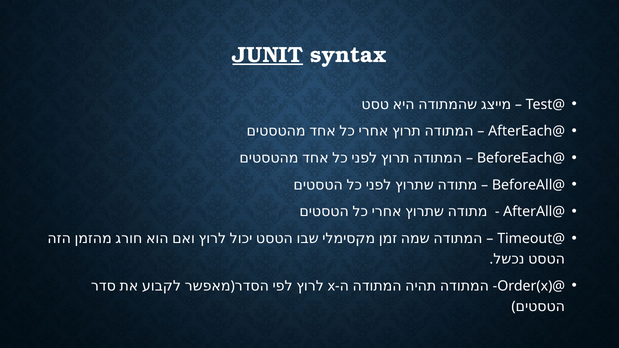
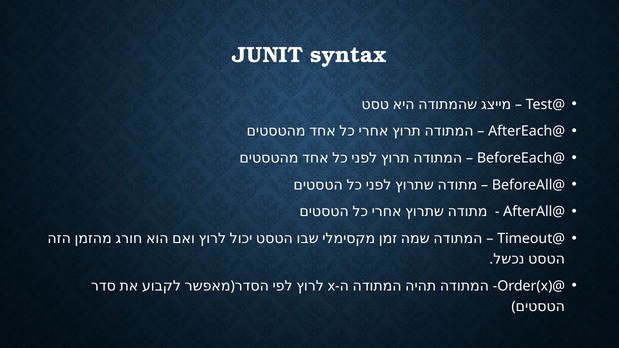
JUNIT underline: present -> none (268, 55)
